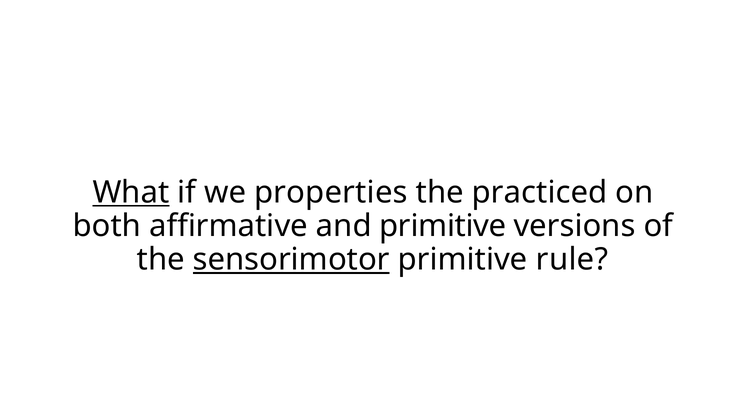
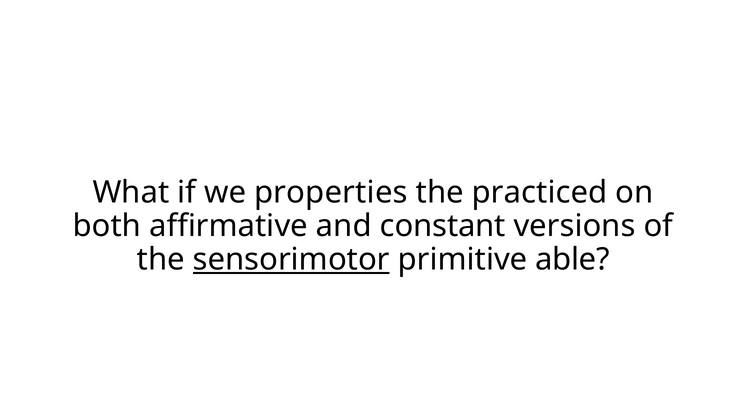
What underline: present -> none (131, 193)
and primitive: primitive -> constant (443, 226)
rule: rule -> able (572, 260)
